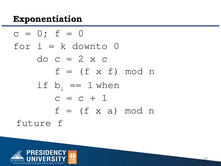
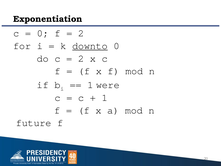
0: 0 -> 2 (81, 33)
downto underline: none -> present (90, 46)
when: when -> were (108, 85)
